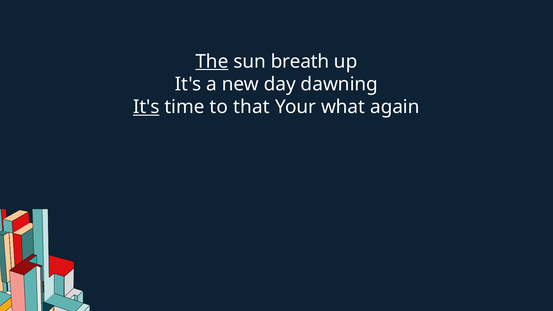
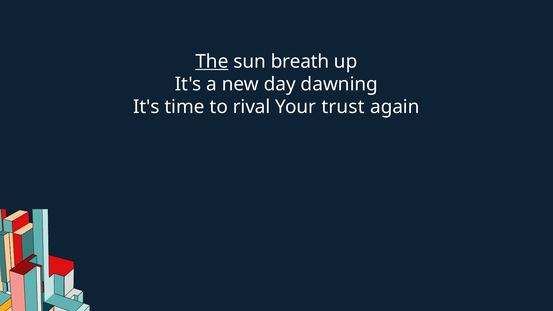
It's underline: present -> none (146, 107)
that: that -> rival (252, 107)
what: what -> trust (343, 107)
